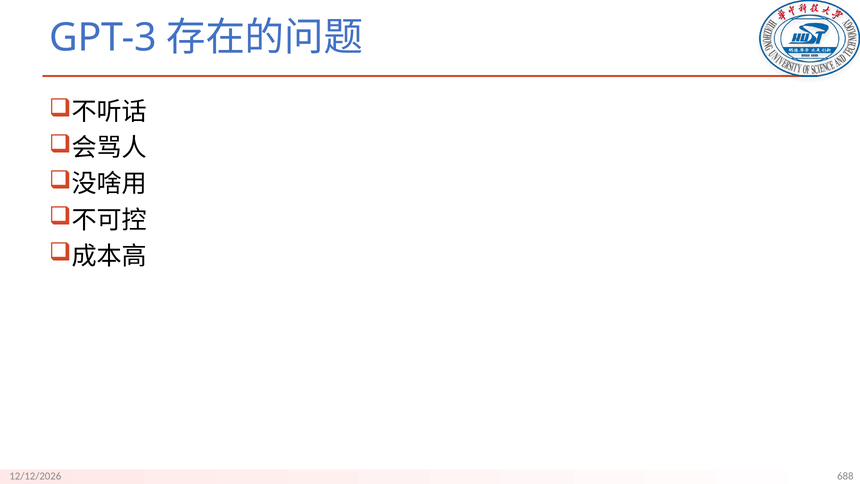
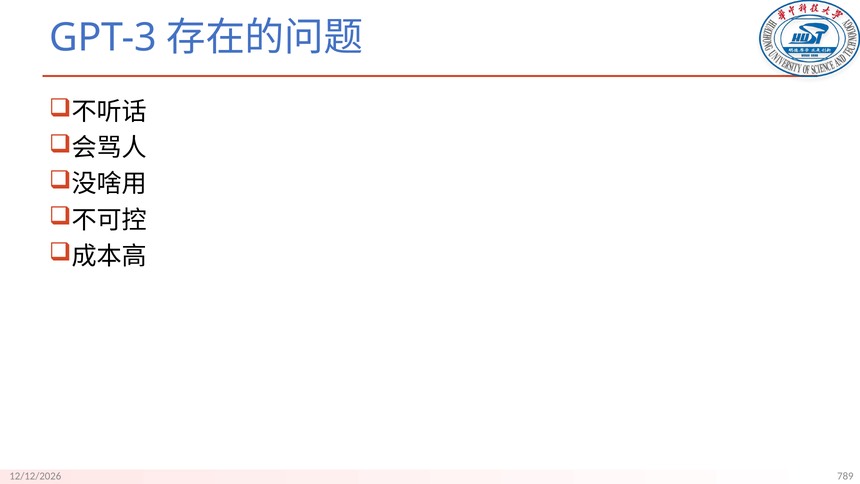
688: 688 -> 789 (845, 476)
